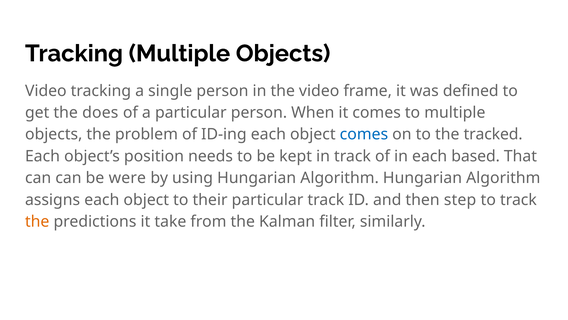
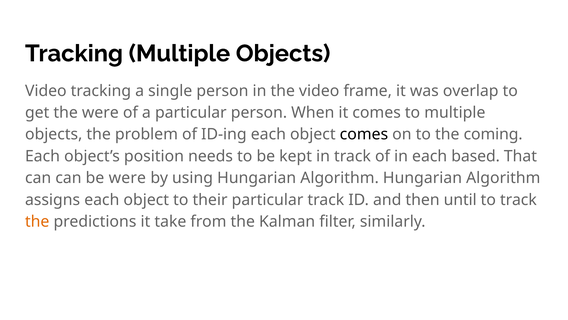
defined: defined -> overlap (471, 91)
the does: does -> were (100, 112)
comes colour: blue -> black (364, 134)
tracked: tracked -> coming (493, 134)
step: step -> until (460, 200)
